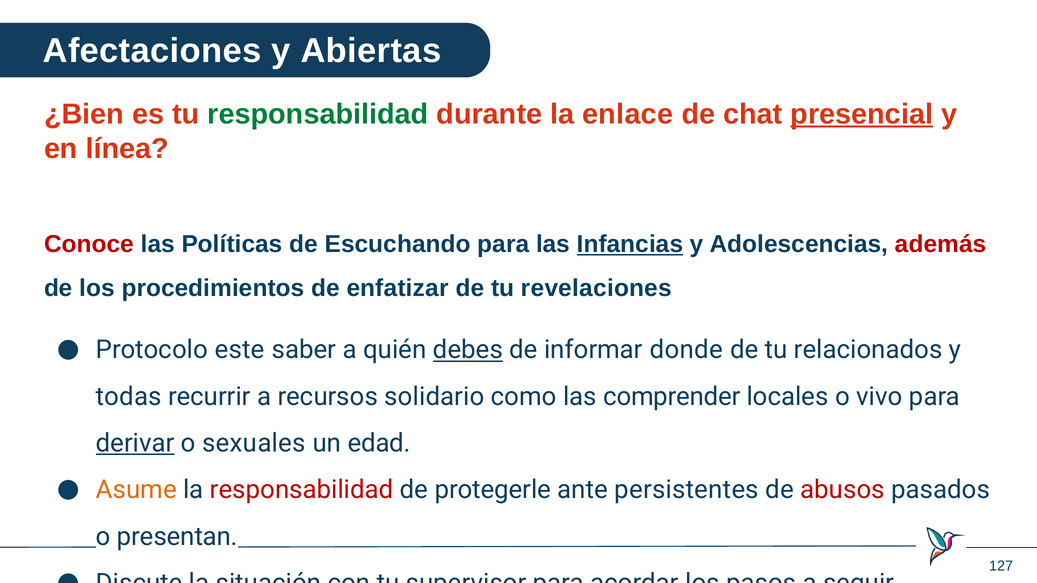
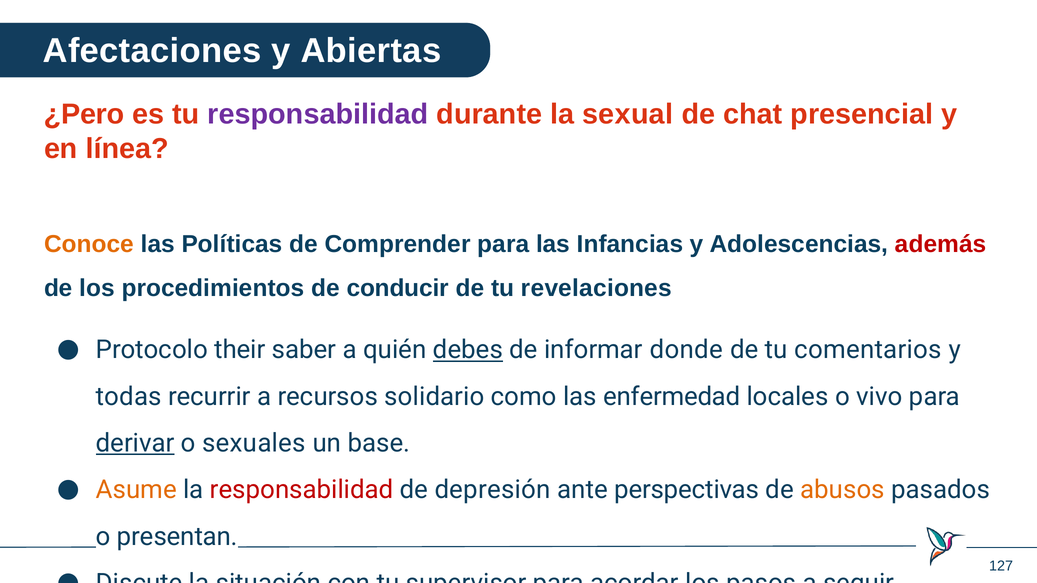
¿Bien: ¿Bien -> ¿Pero (84, 114)
responsabilidad colour: green -> purple (318, 114)
enlace: enlace -> sexual (628, 114)
presencial underline: present -> none (862, 114)
Conoce colour: red -> orange (89, 244)
Escuchando: Escuchando -> Comprender (398, 244)
Infancias underline: present -> none (630, 244)
enfatizar: enfatizar -> conducir (398, 288)
este: este -> their (240, 350)
relacionados: relacionados -> comentarios (868, 350)
comprender: comprender -> enfermedad (672, 397)
edad: edad -> base (379, 443)
protegerle: protegerle -> depresión (493, 490)
persistentes: persistentes -> perspectivas (687, 490)
abusos colour: red -> orange (842, 490)
